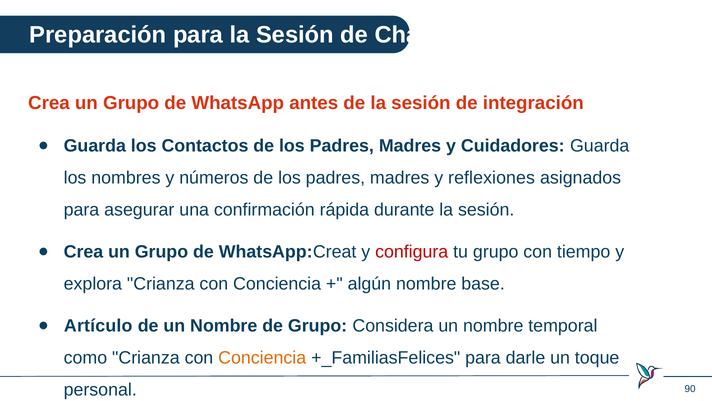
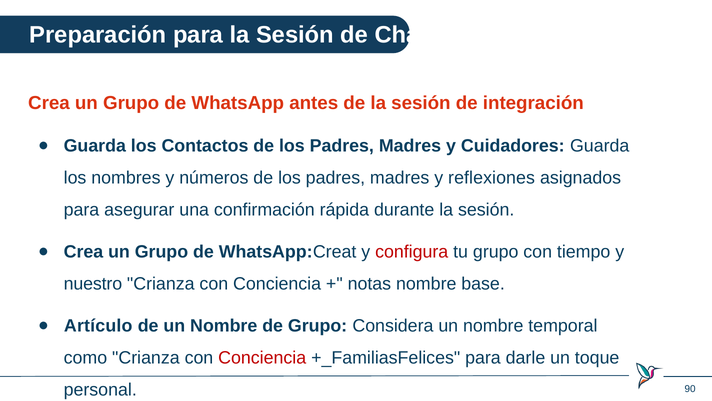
explora: explora -> nuestro (93, 284)
algún: algún -> notas (369, 284)
Conciencia colour: orange -> red (262, 358)
